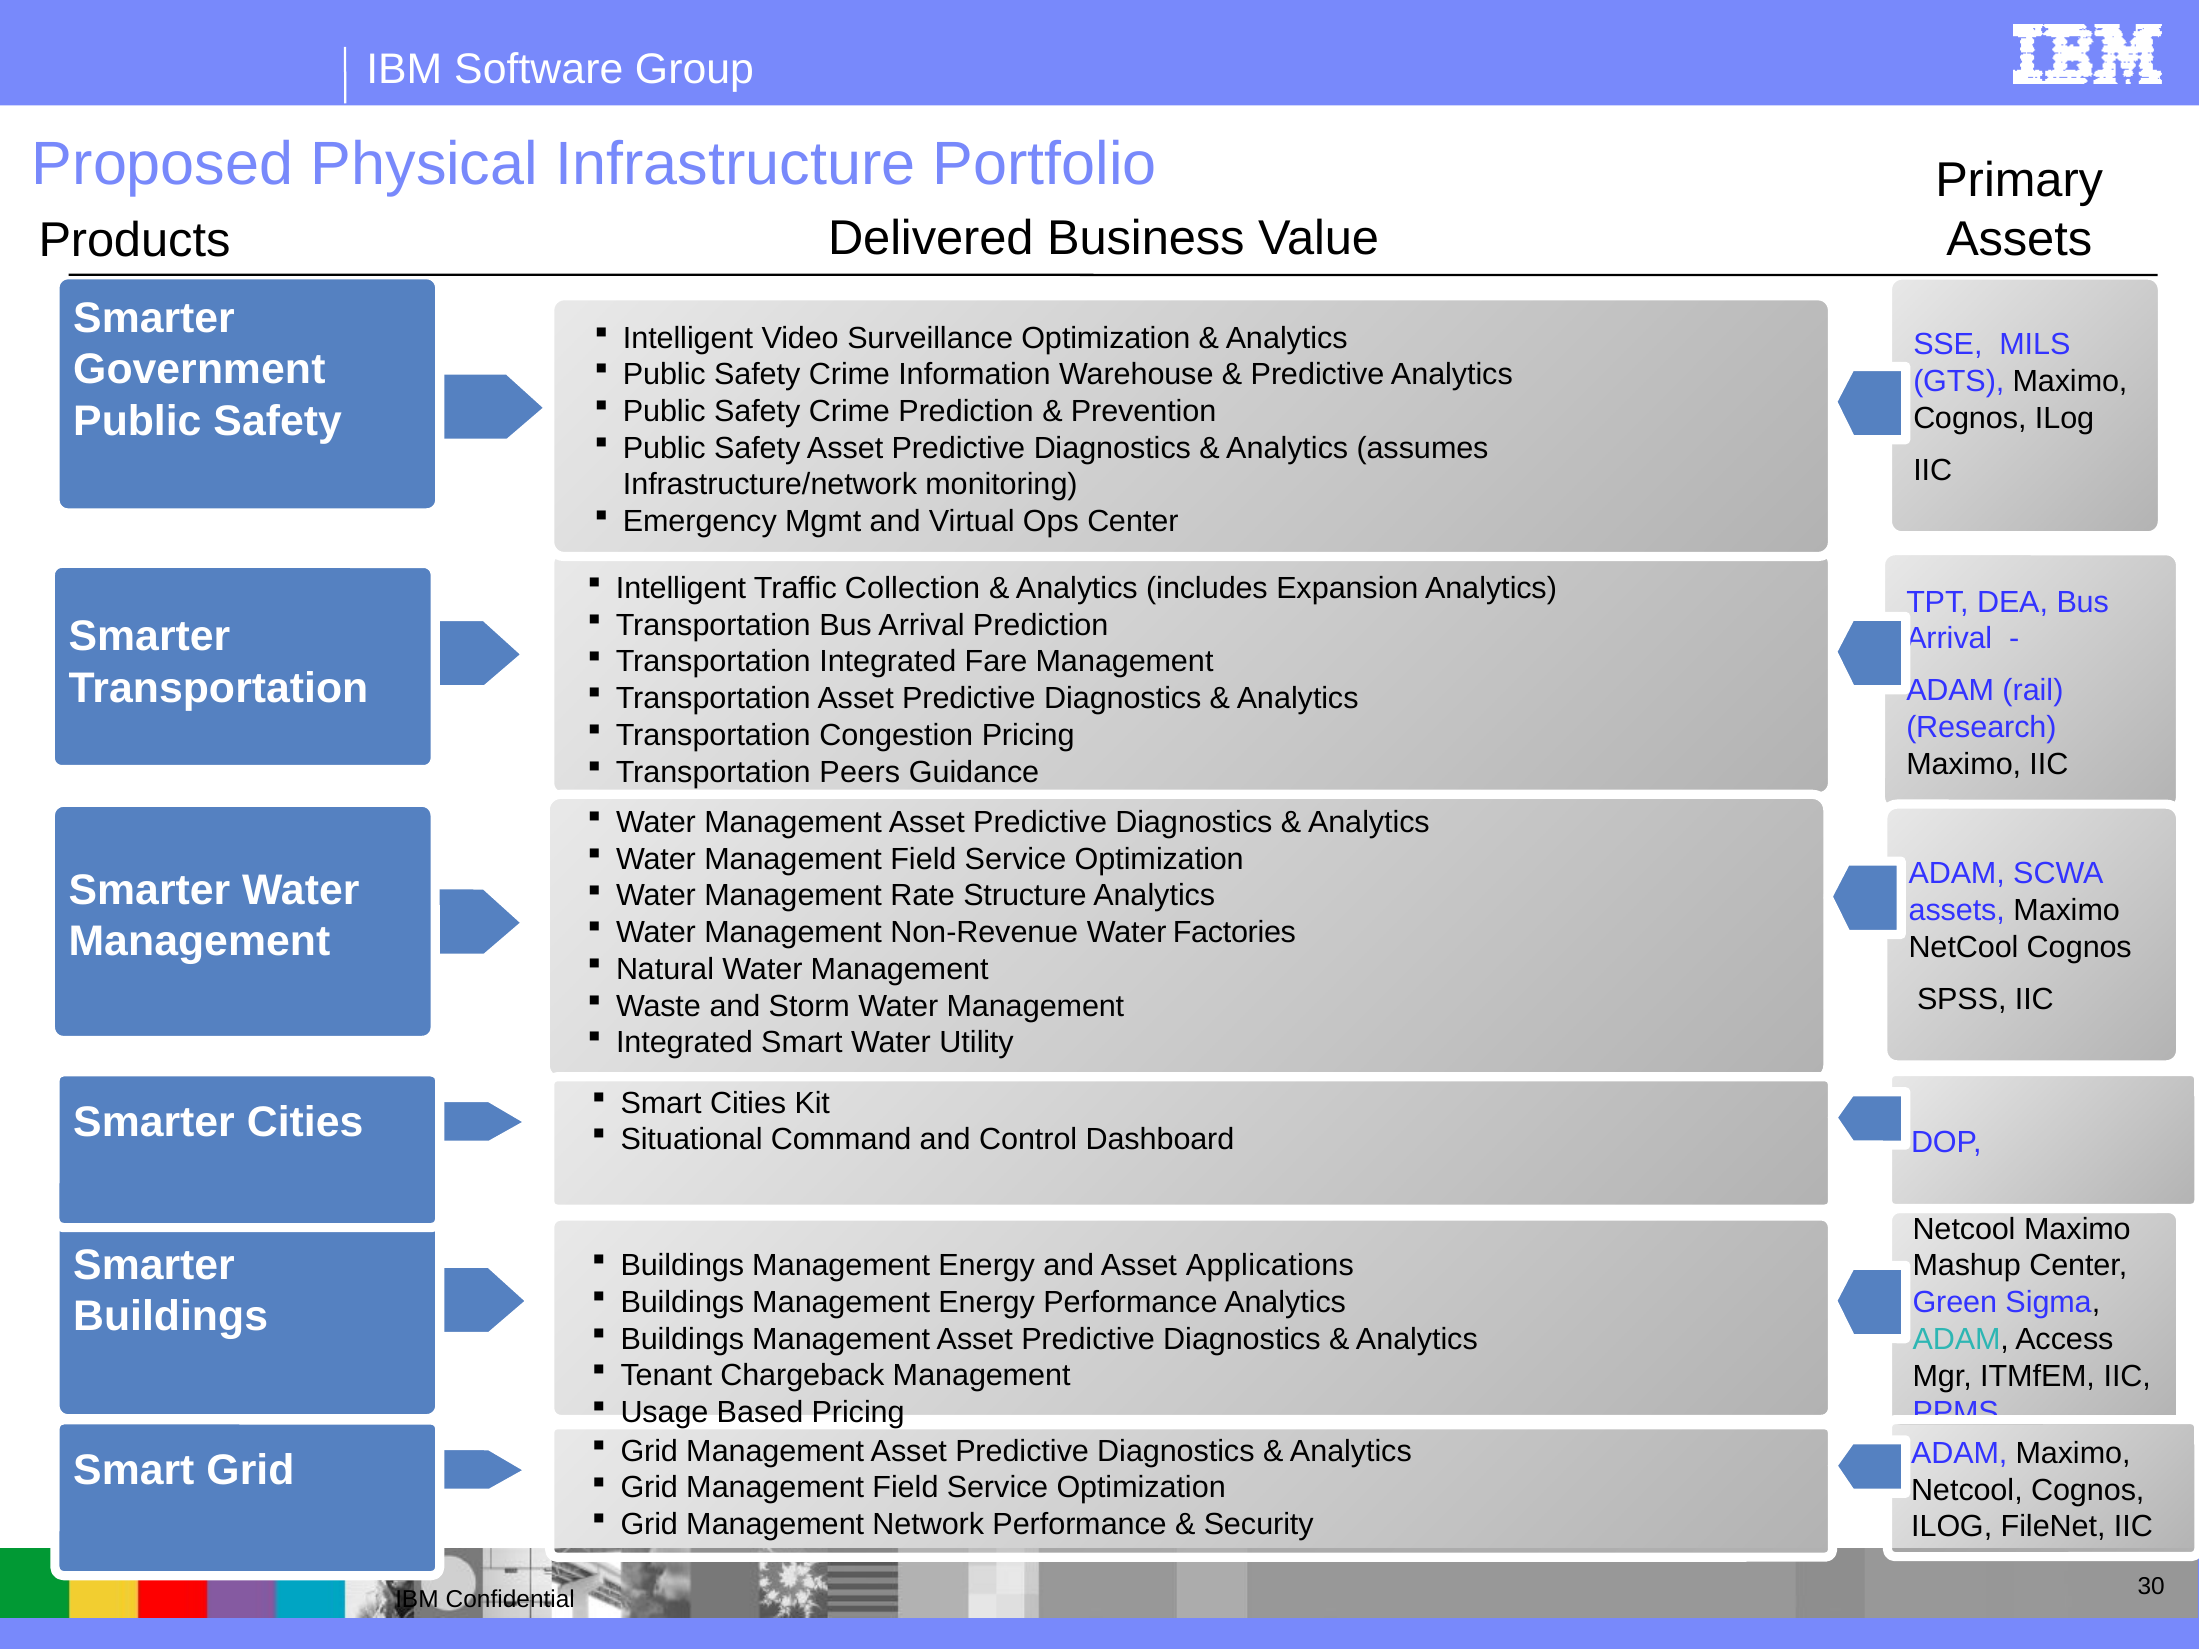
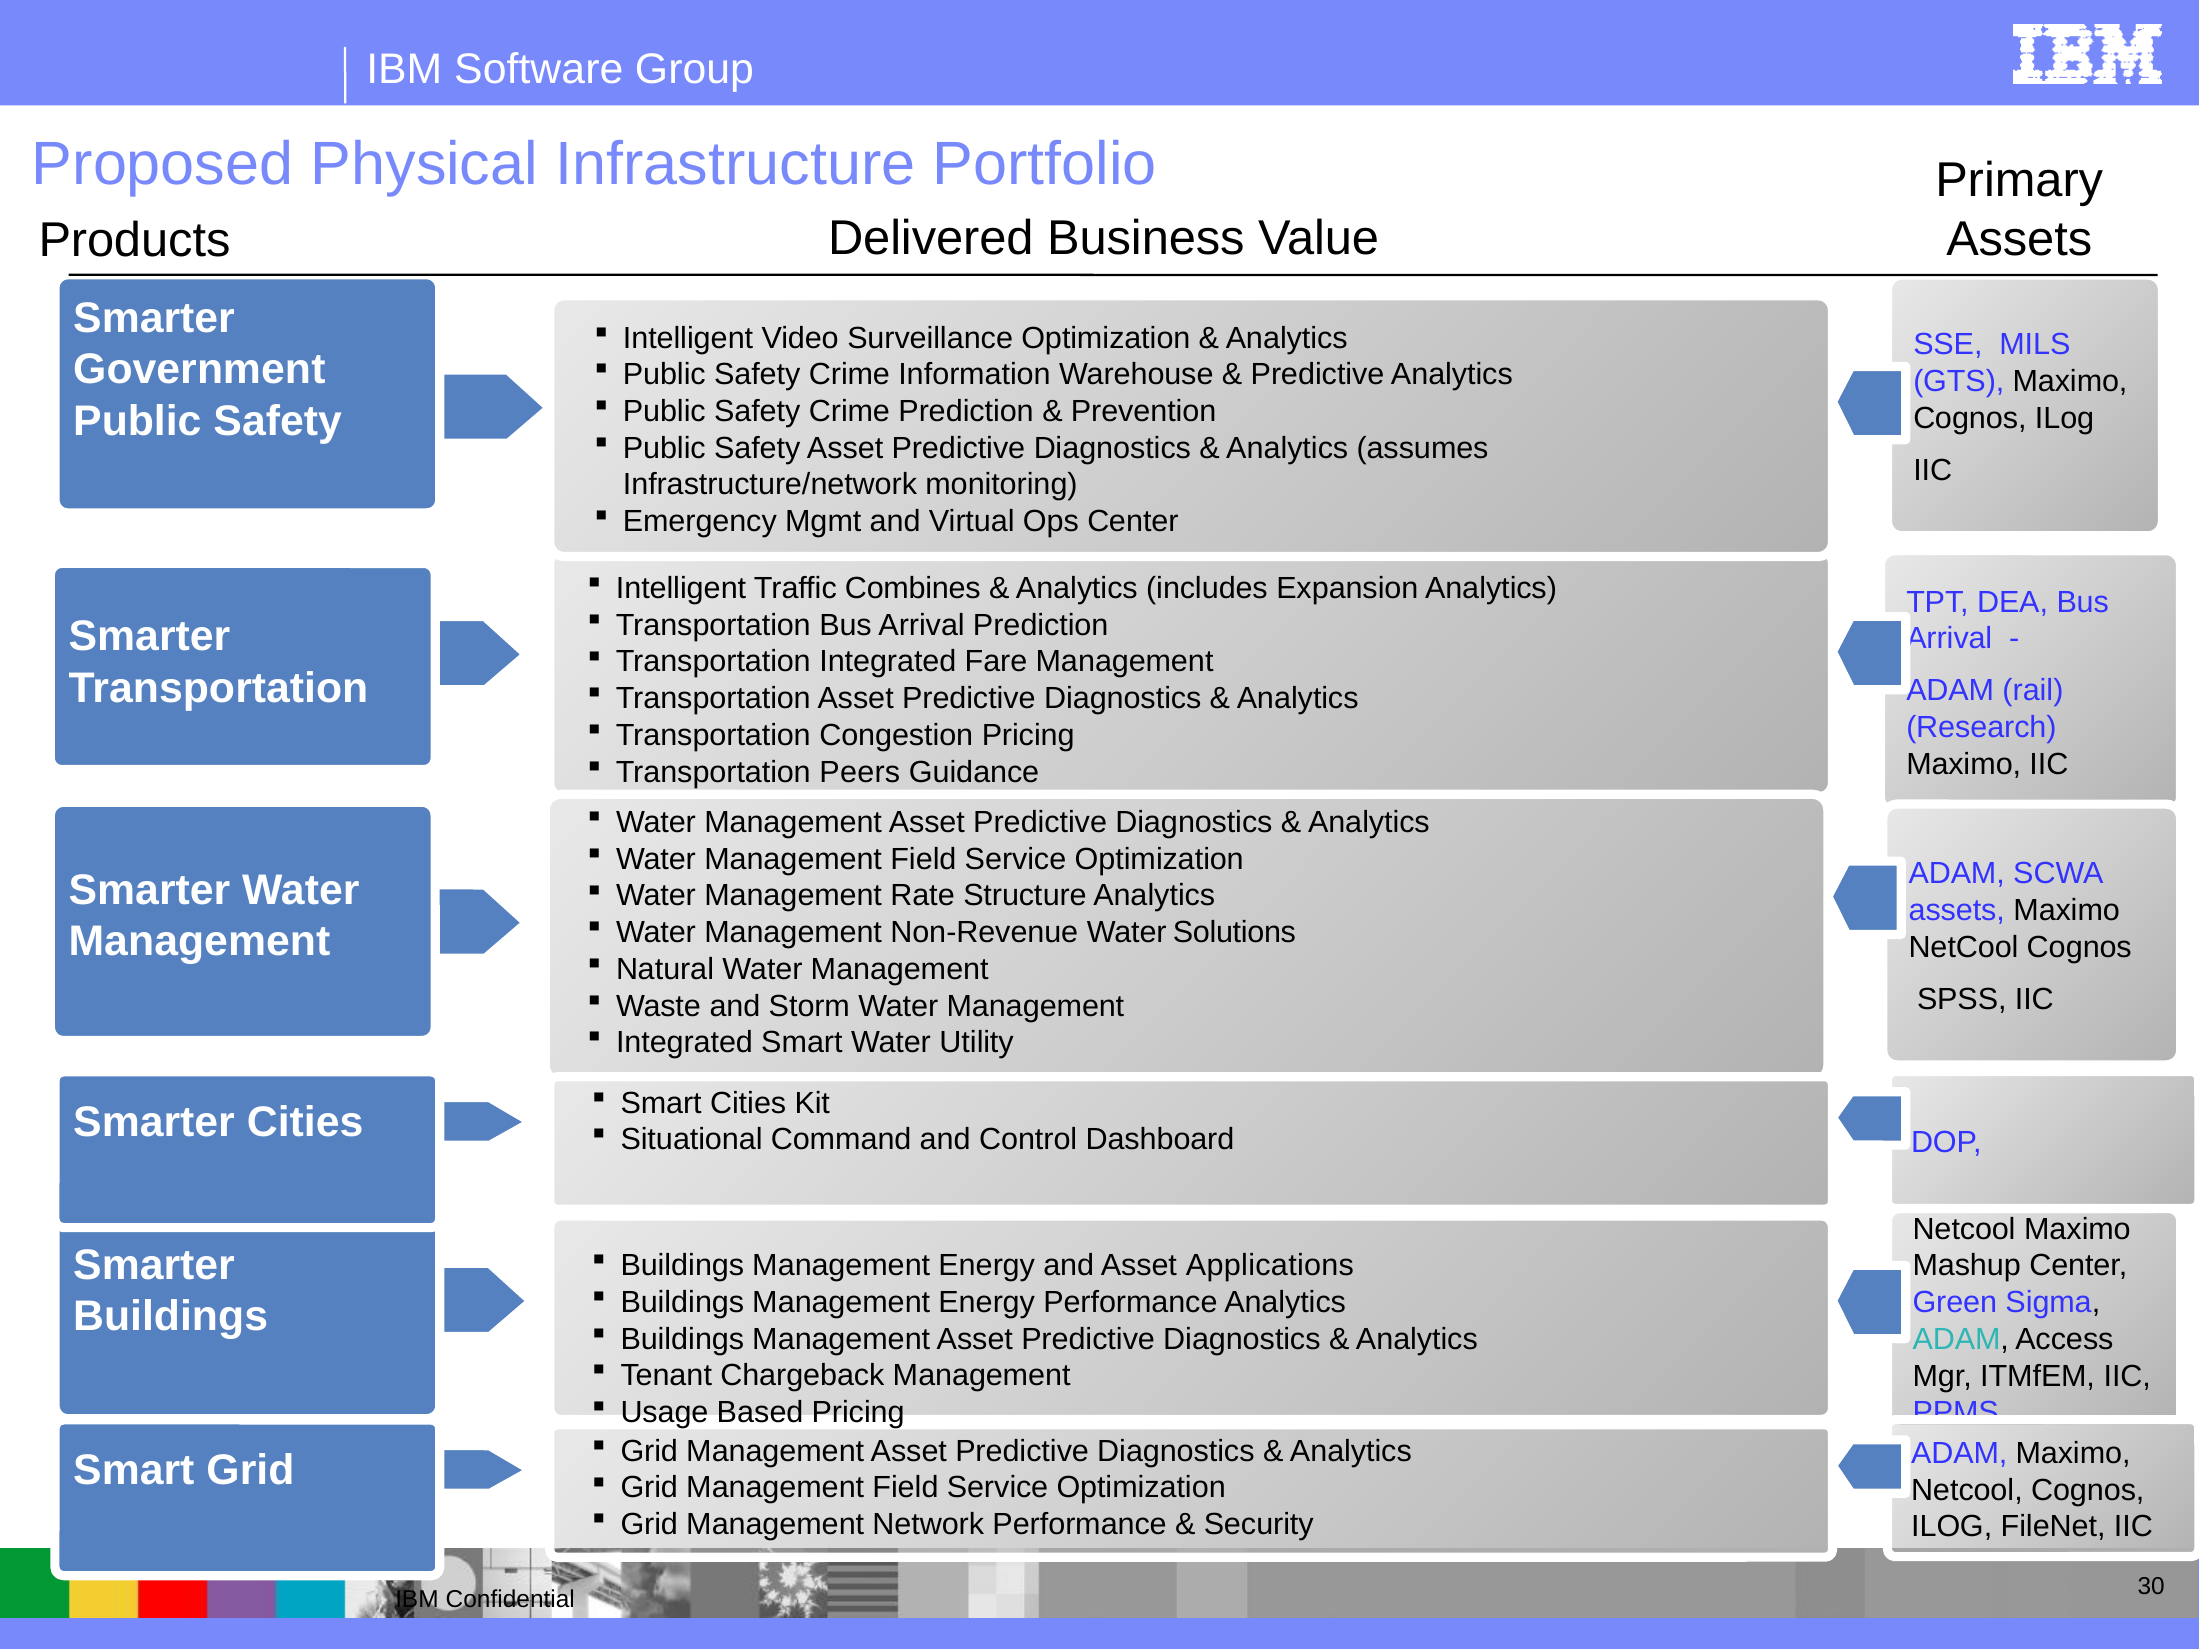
Collection: Collection -> Combines (913, 589)
Factories: Factories -> Solutions (1234, 933)
